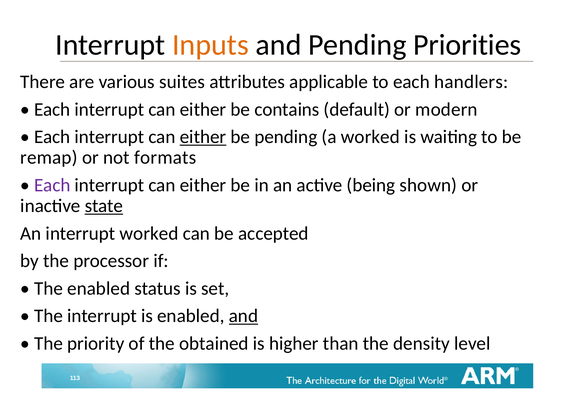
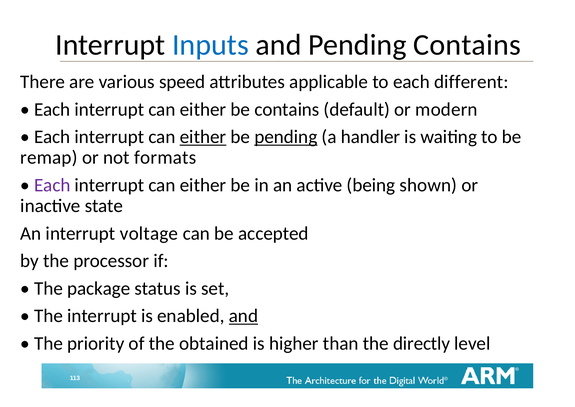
Inputs colour: orange -> blue (210, 45)
Pending Priorities: Priorities -> Contains (467, 45)
suites: suites -> speed (182, 82)
handlers: handlers -> different (471, 82)
pending underline: none -> present (286, 137)
a worked: worked -> handler (370, 137)
state underline: present -> none (104, 206)
interrupt worked: worked -> voltage (149, 233)
The enabled: enabled -> package (99, 288)
density: density -> directly (422, 343)
